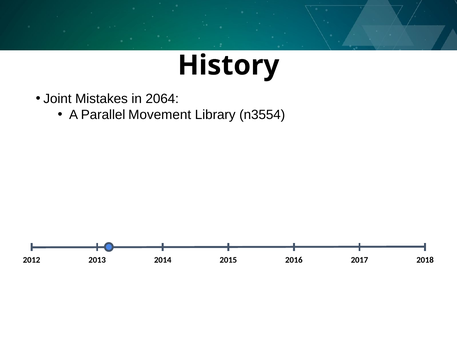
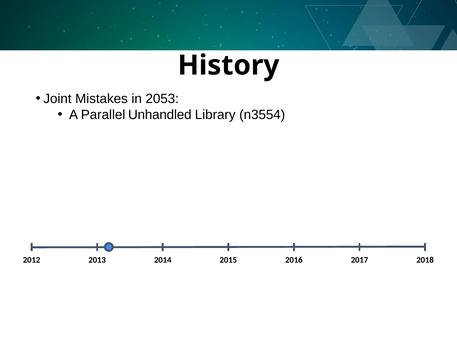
2064: 2064 -> 2053 (162, 99)
Movement: Movement -> Unhandled (160, 115)
